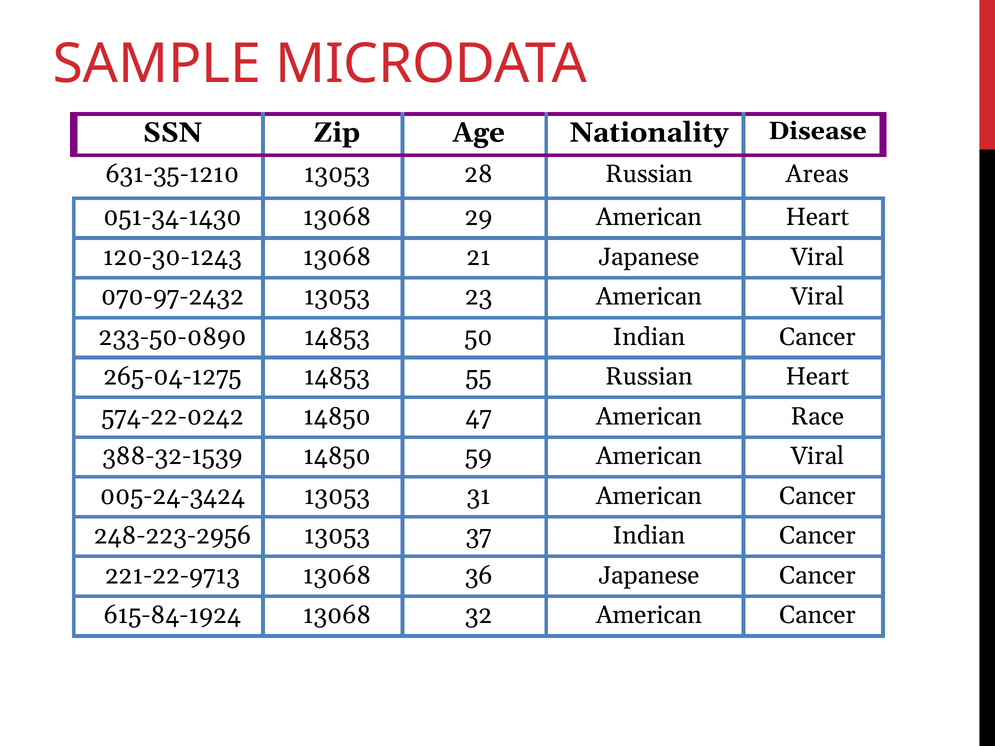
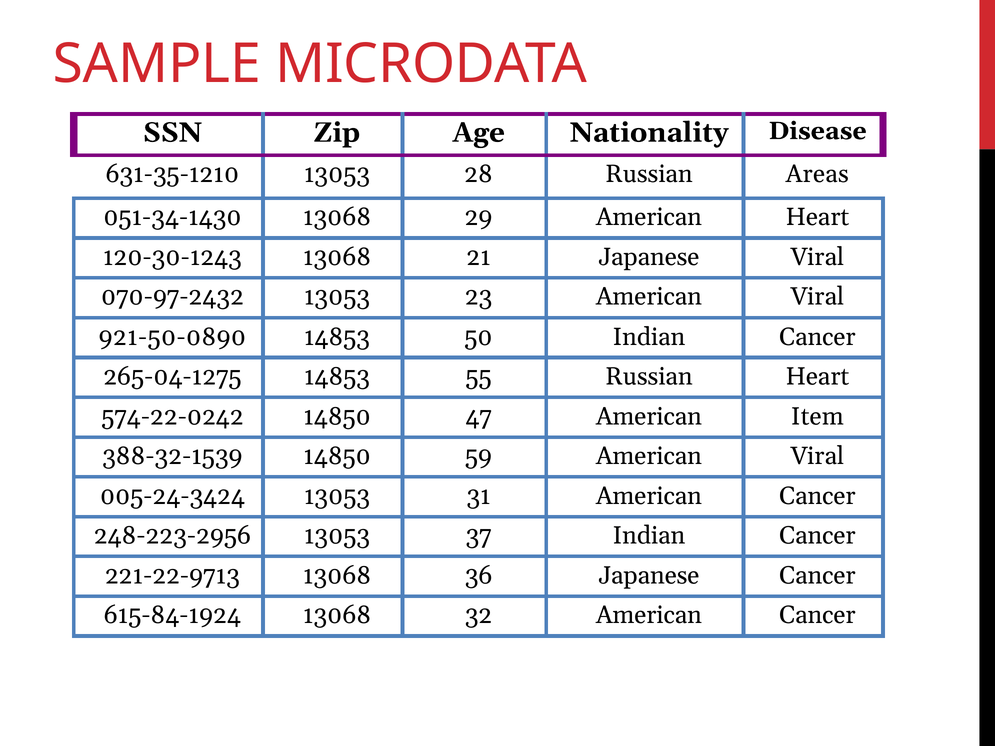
233-50-0890: 233-50-0890 -> 921-50-0890 (172, 337)
Race: Race -> Item (817, 416)
